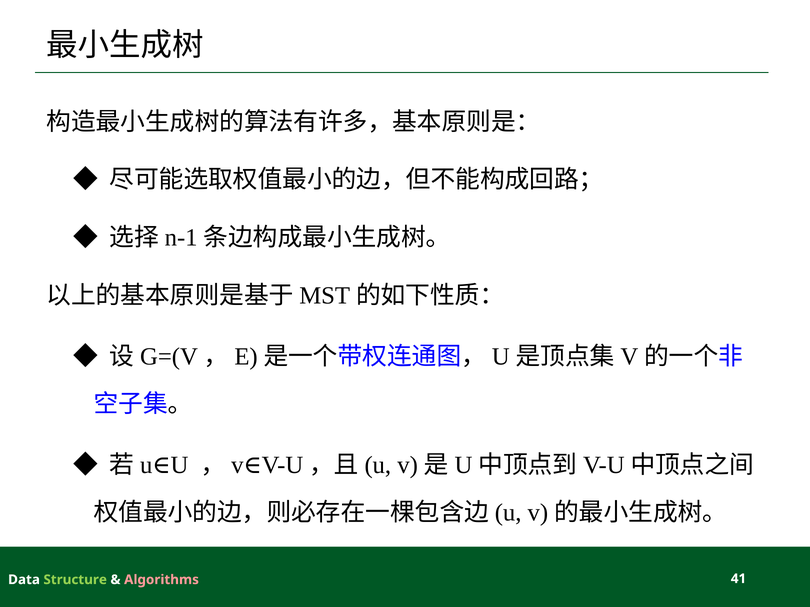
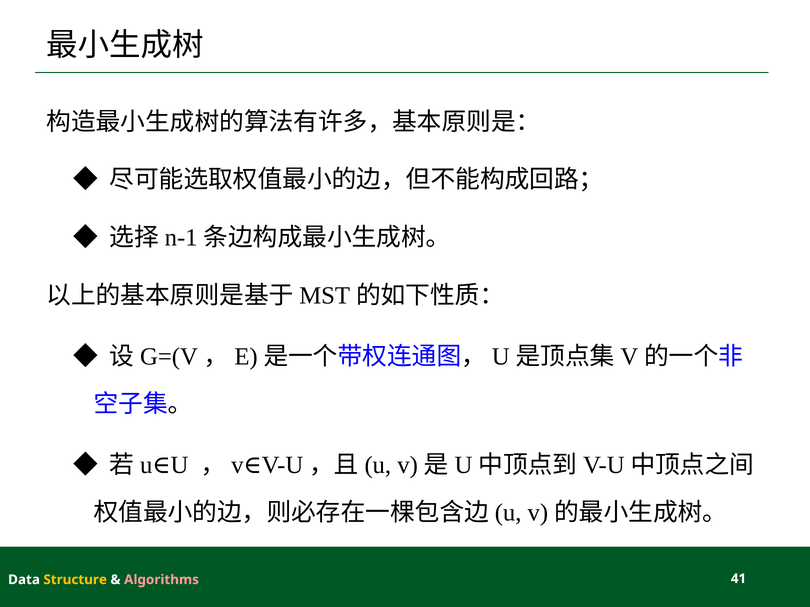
Structure colour: light green -> yellow (75, 580)
